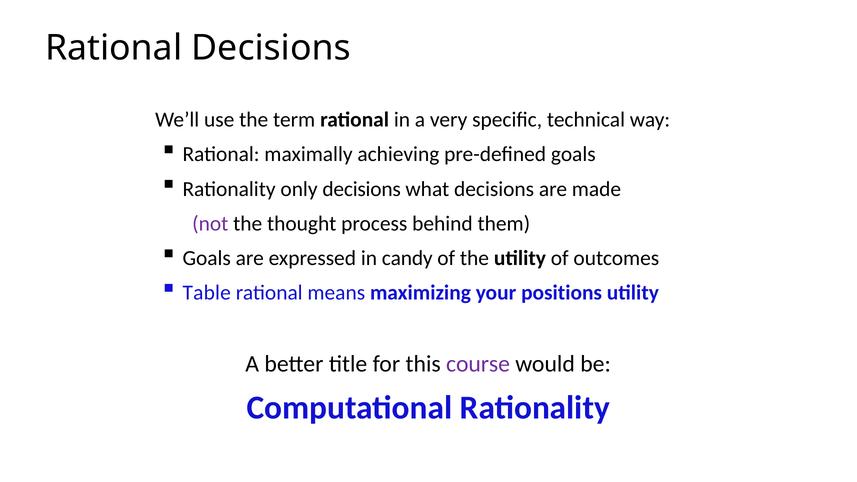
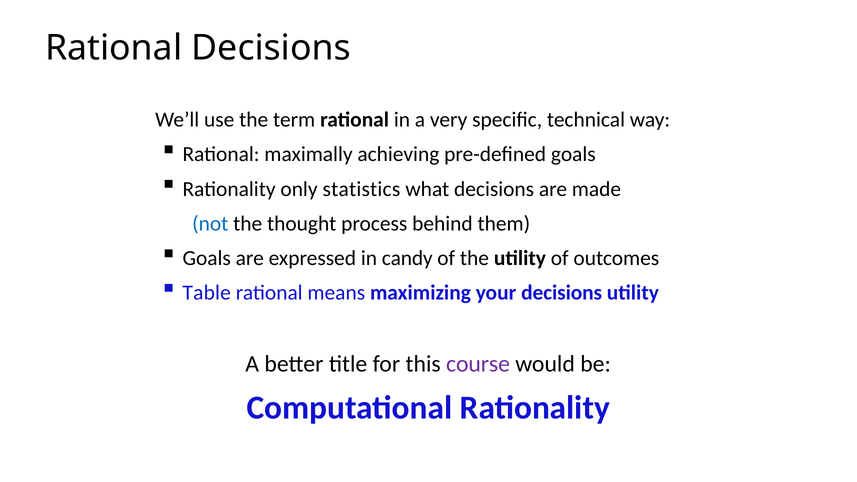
only decisions: decisions -> statistics (361, 189)
not colour: purple -> blue (210, 224)
your positions: positions -> decisions (562, 293)
